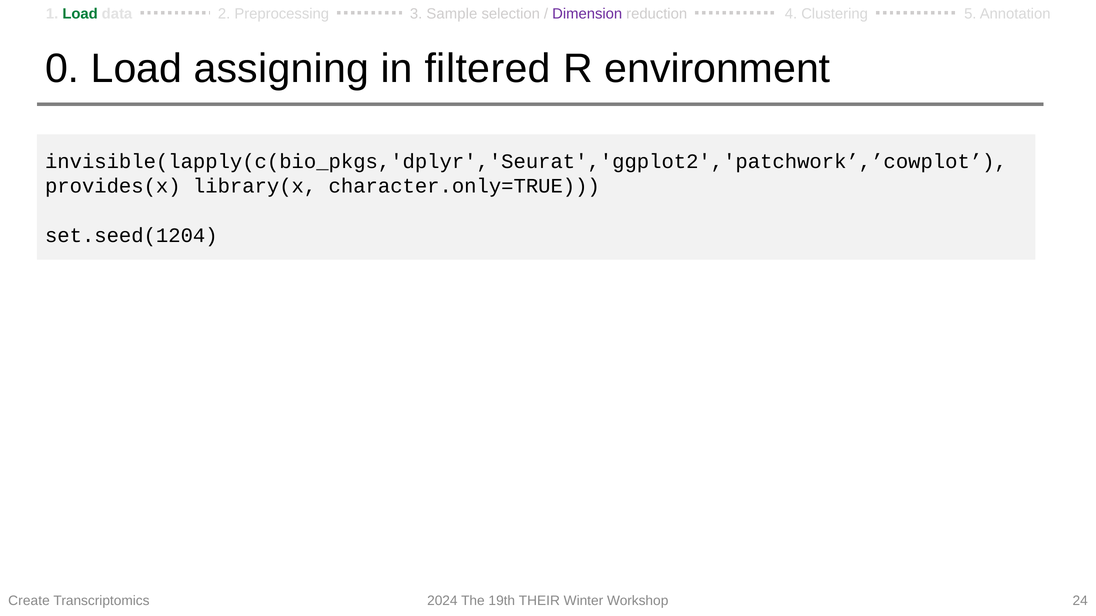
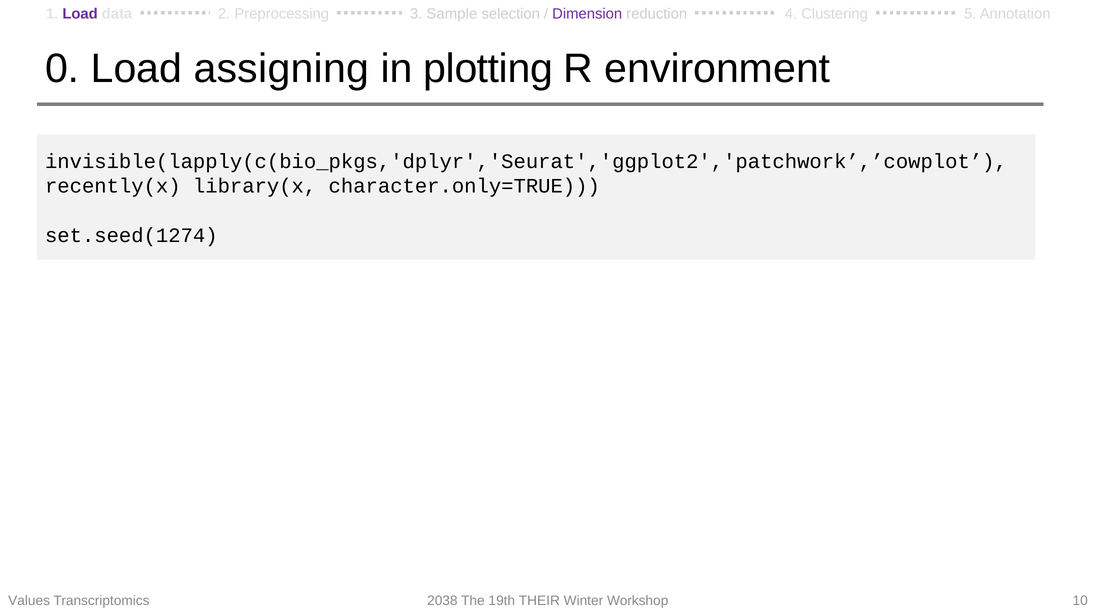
Load colour: green -> purple (80, 14)
filtered: filtered -> plotting (488, 69)
provides(x: provides(x -> recently(x (113, 186)
set.seed(1204: set.seed(1204 -> set.seed(1274 (131, 236)
Create: Create -> Values (29, 601)
2024: 2024 -> 2038 (442, 601)
24: 24 -> 10 (1080, 601)
